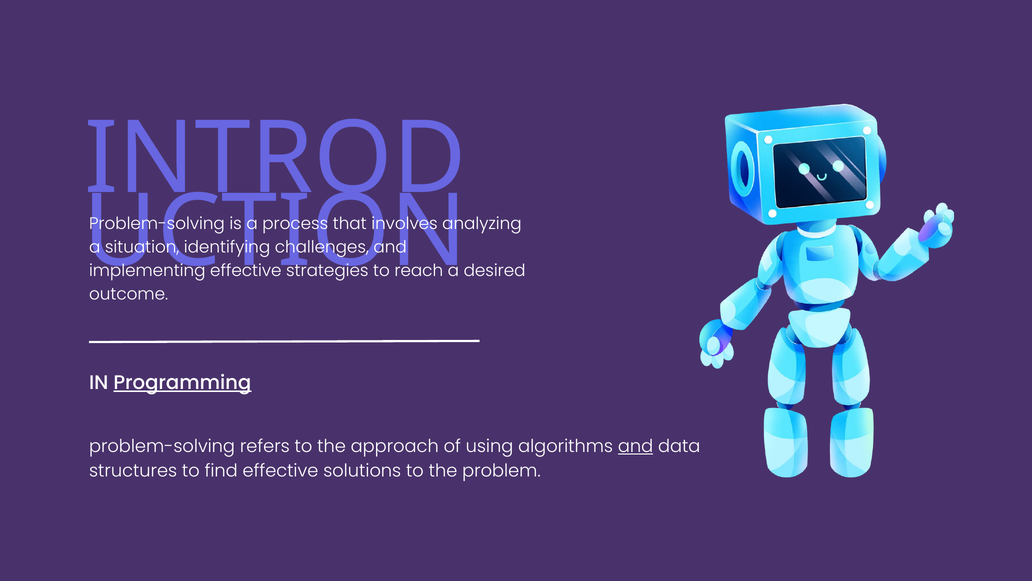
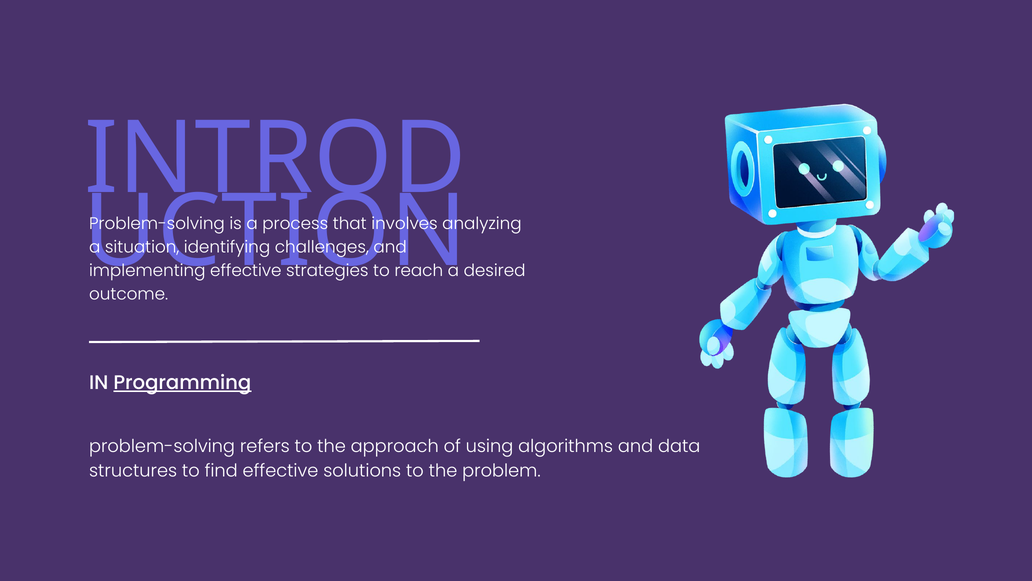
and underline: present -> none (636, 446)
